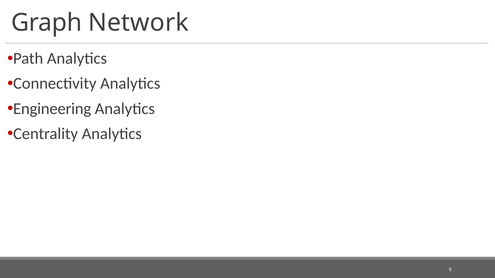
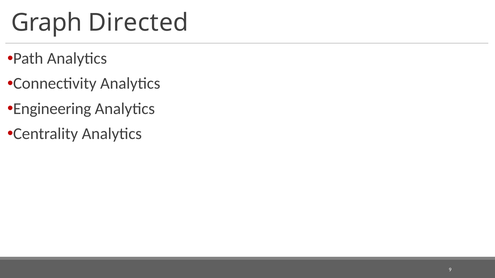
Network: Network -> Directed (138, 23)
